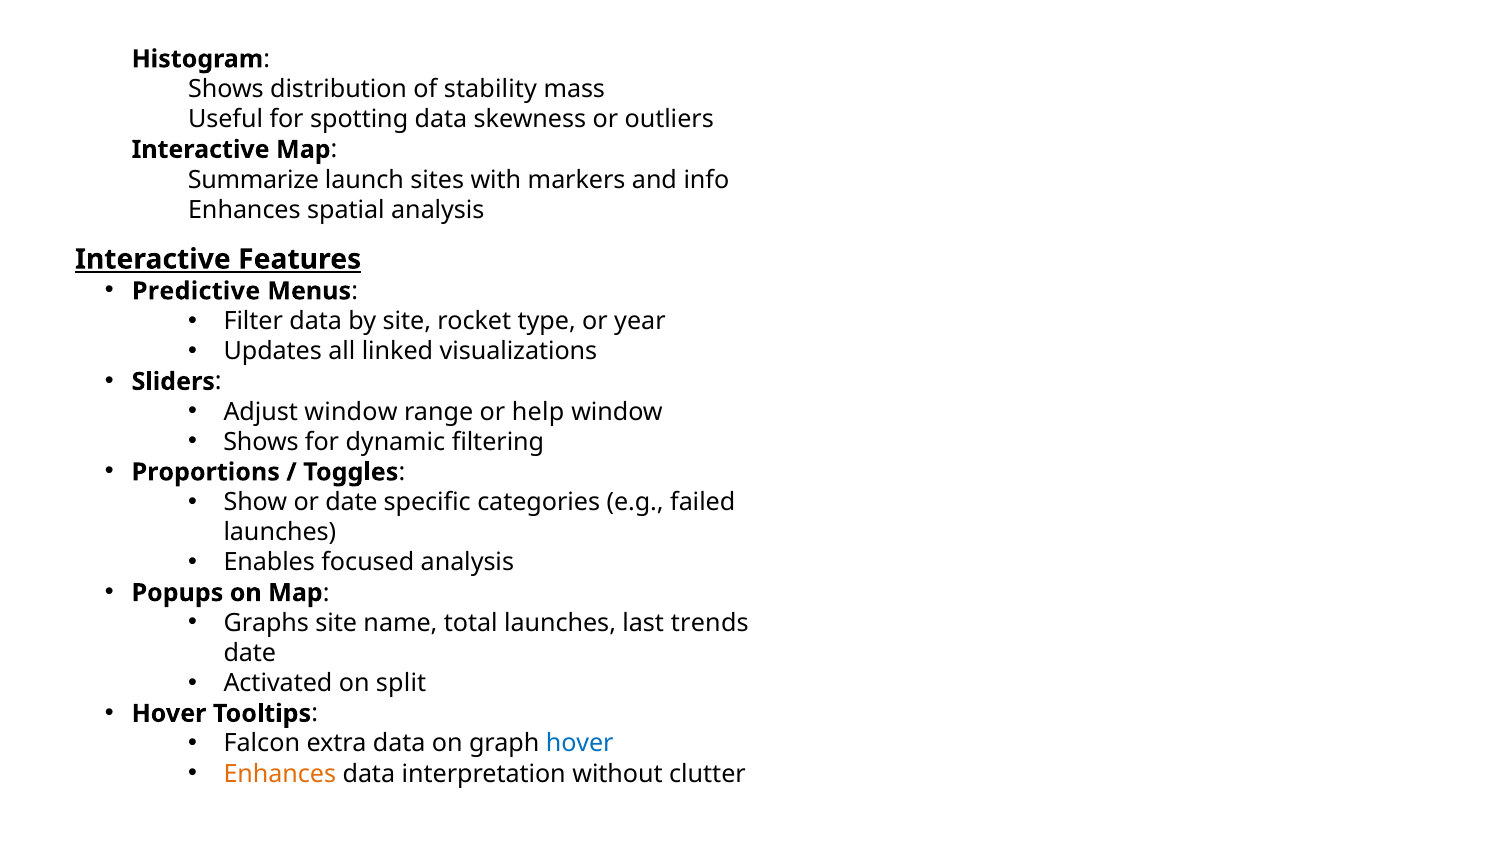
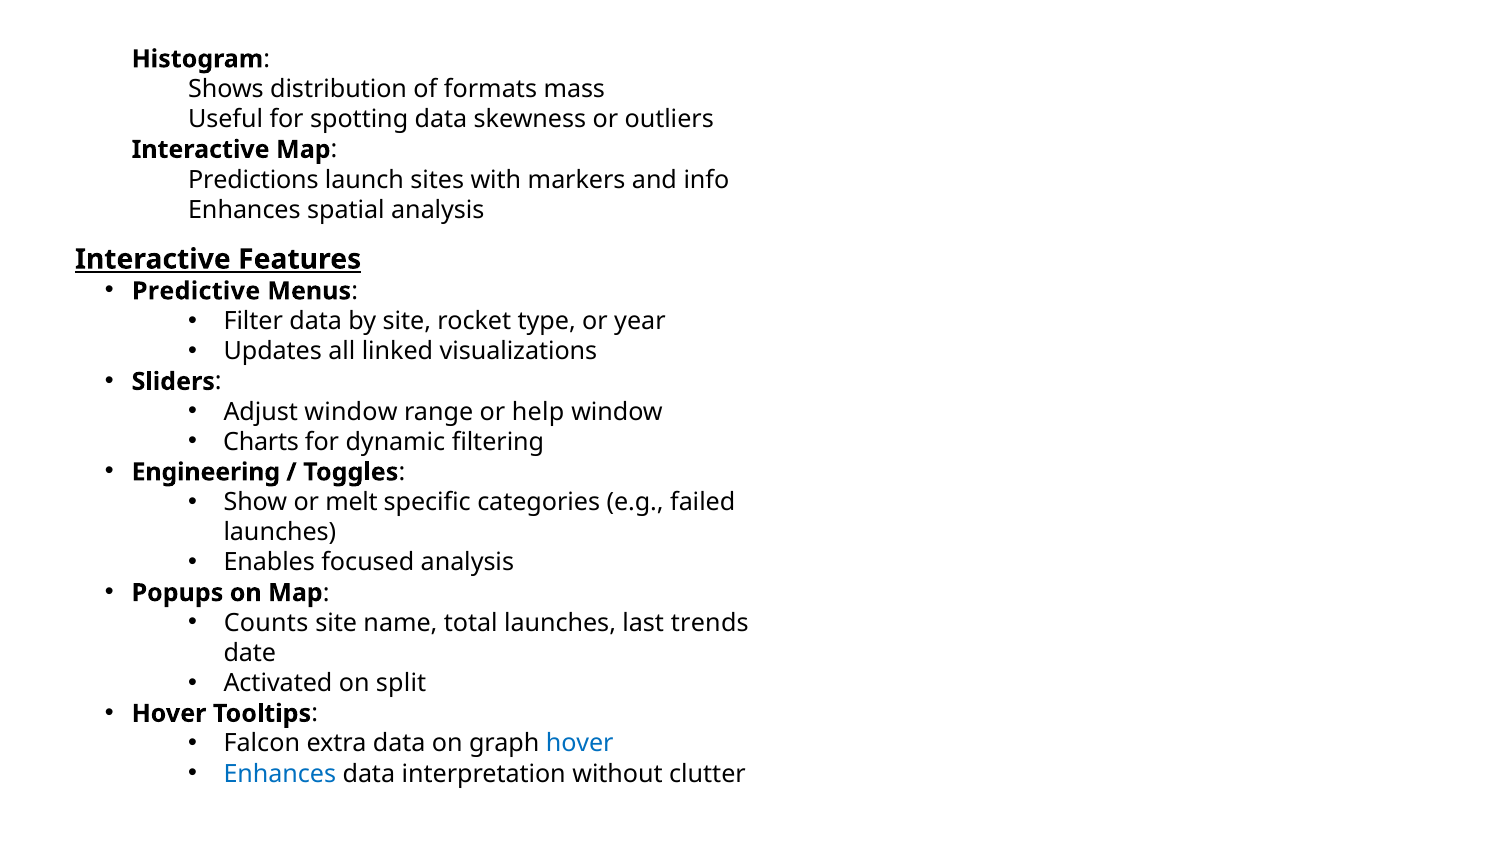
stability: stability -> formats (490, 89)
Summarize: Summarize -> Predictions (253, 180)
Shows: Shows -> Charts (261, 442)
Proportions: Proportions -> Engineering (206, 472)
or date: date -> melt (352, 502)
Graphs: Graphs -> Counts (266, 623)
Enhances colour: orange -> blue (280, 774)
